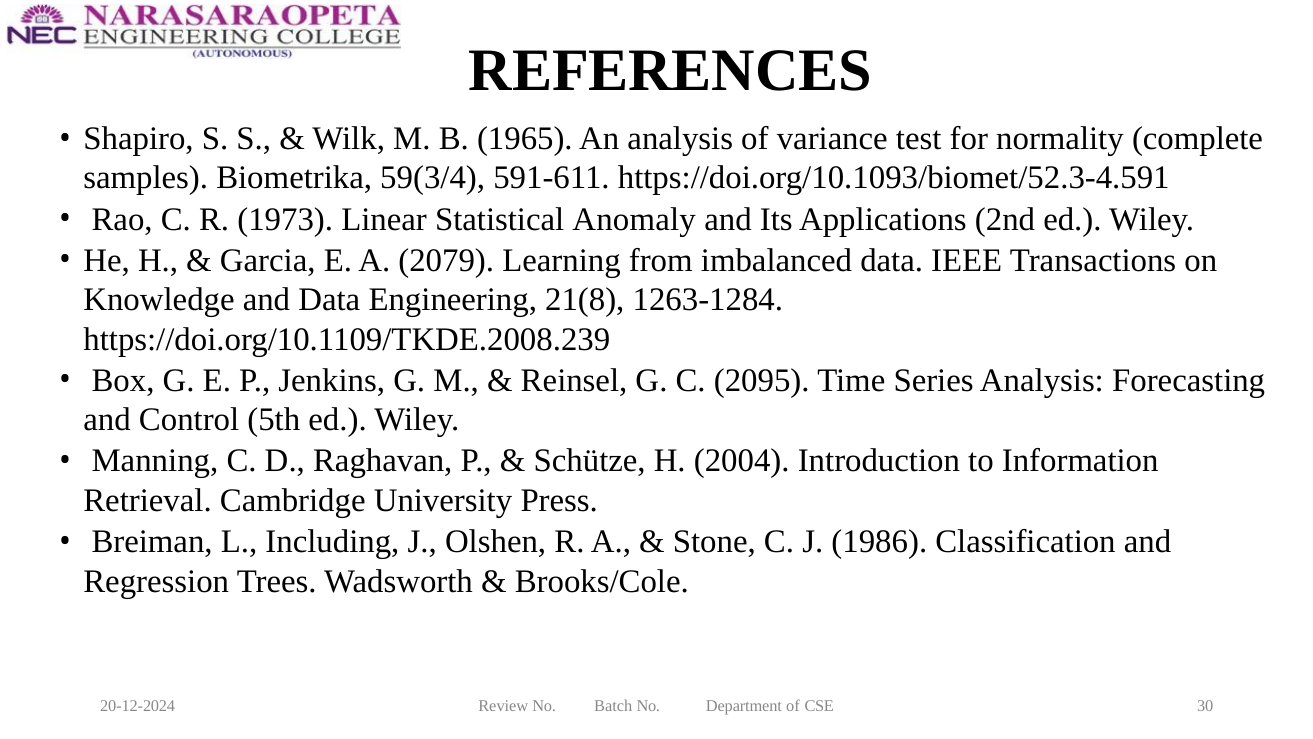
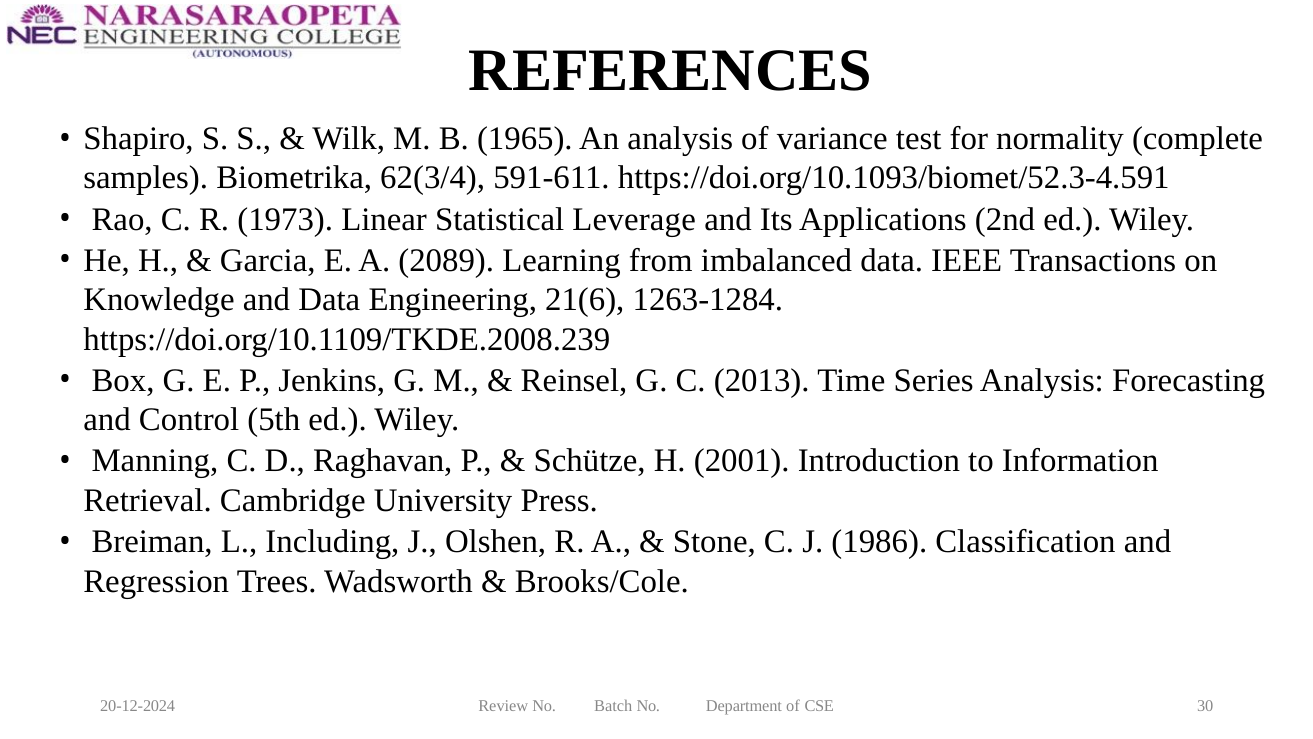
59(3/4: 59(3/4 -> 62(3/4 (433, 178)
Anomaly: Anomaly -> Leverage (634, 219)
2079: 2079 -> 2089 (446, 260)
21(8: 21(8 -> 21(6 (585, 300)
2095: 2095 -> 2013 (762, 380)
2004: 2004 -> 2001 (742, 461)
